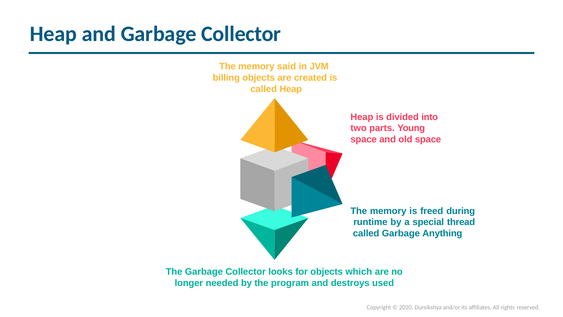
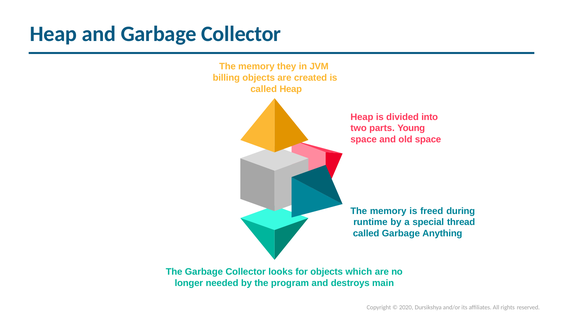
said: said -> they (287, 66)
used: used -> main (383, 283)
